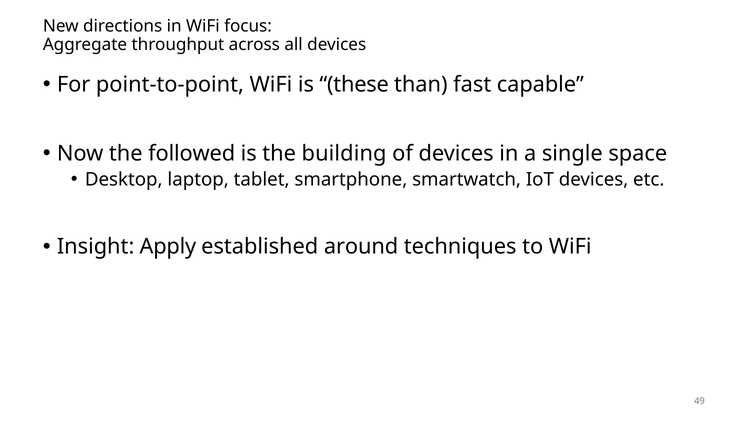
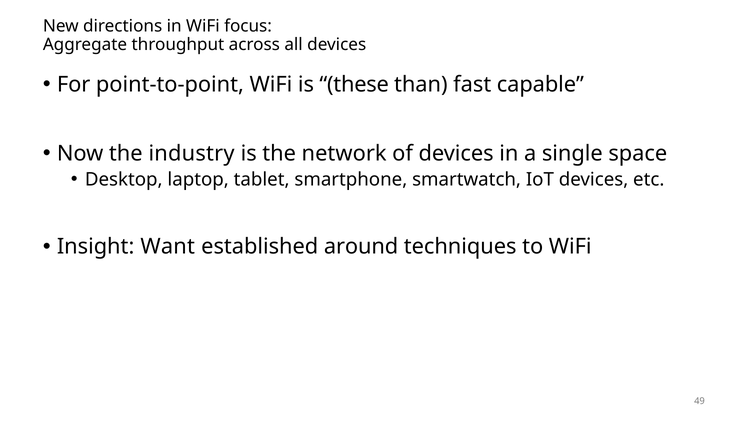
followed: followed -> industry (192, 154)
building: building -> network (344, 154)
Apply: Apply -> Want (168, 247)
